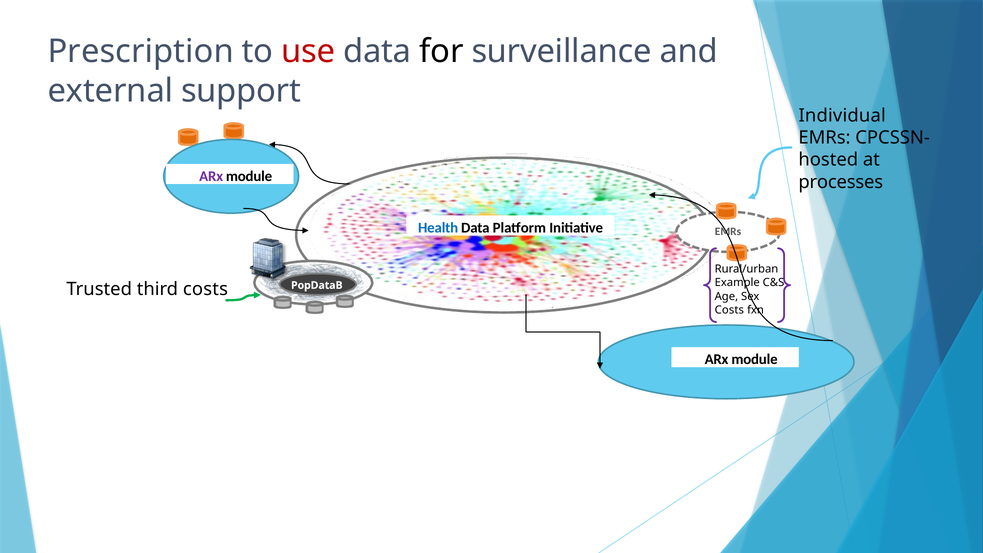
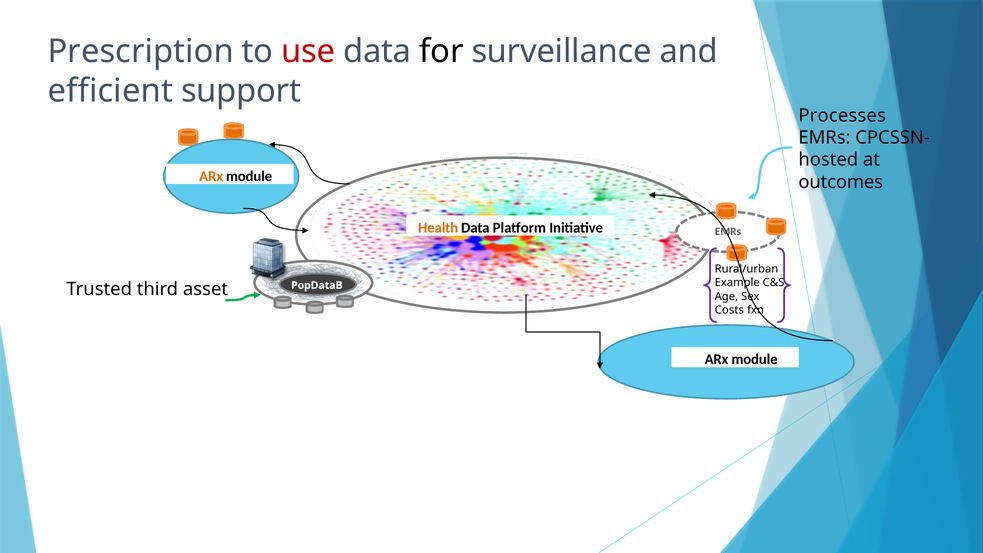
external: external -> efficient (110, 91)
Individual: Individual -> Processes (842, 116)
ARx colour: purple -> orange (211, 176)
processes: processes -> outcomes (841, 182)
Health colour: blue -> orange (438, 228)
third costs: costs -> asset (206, 289)
